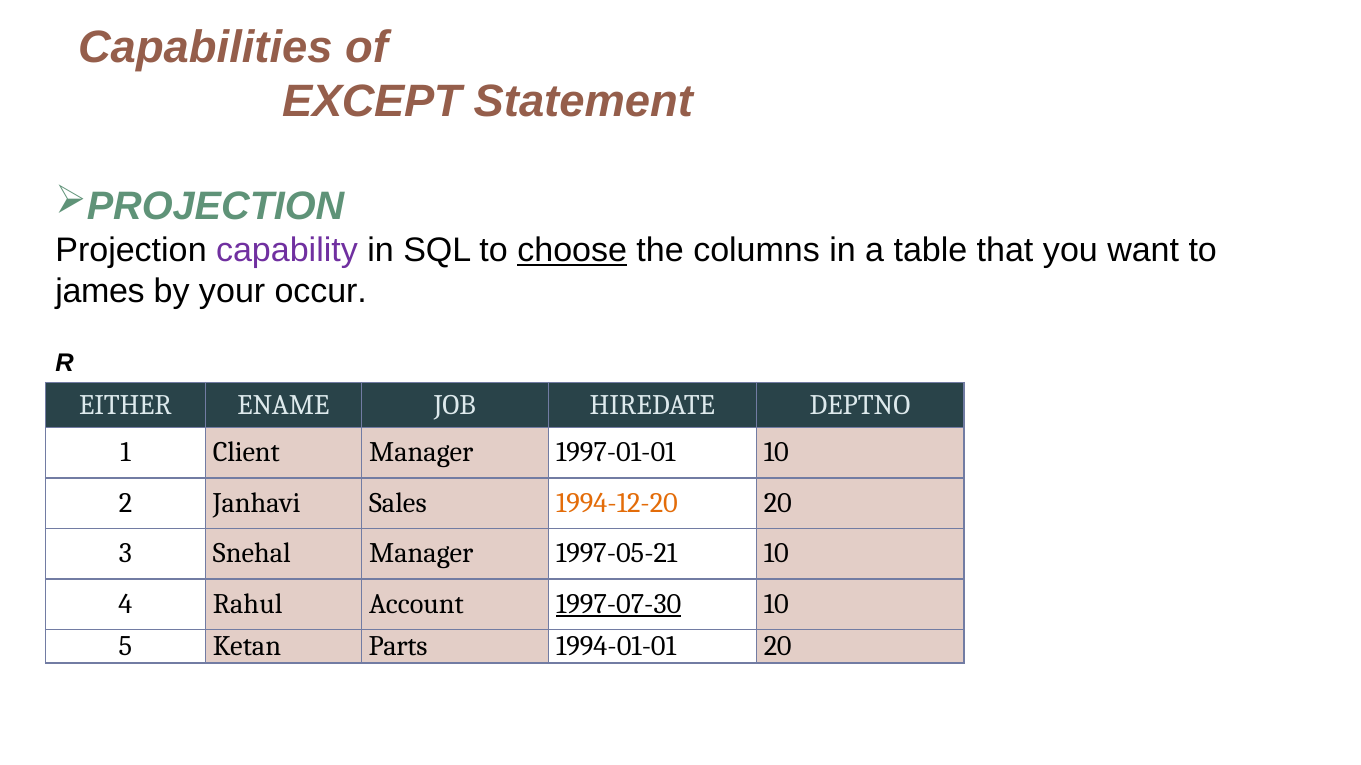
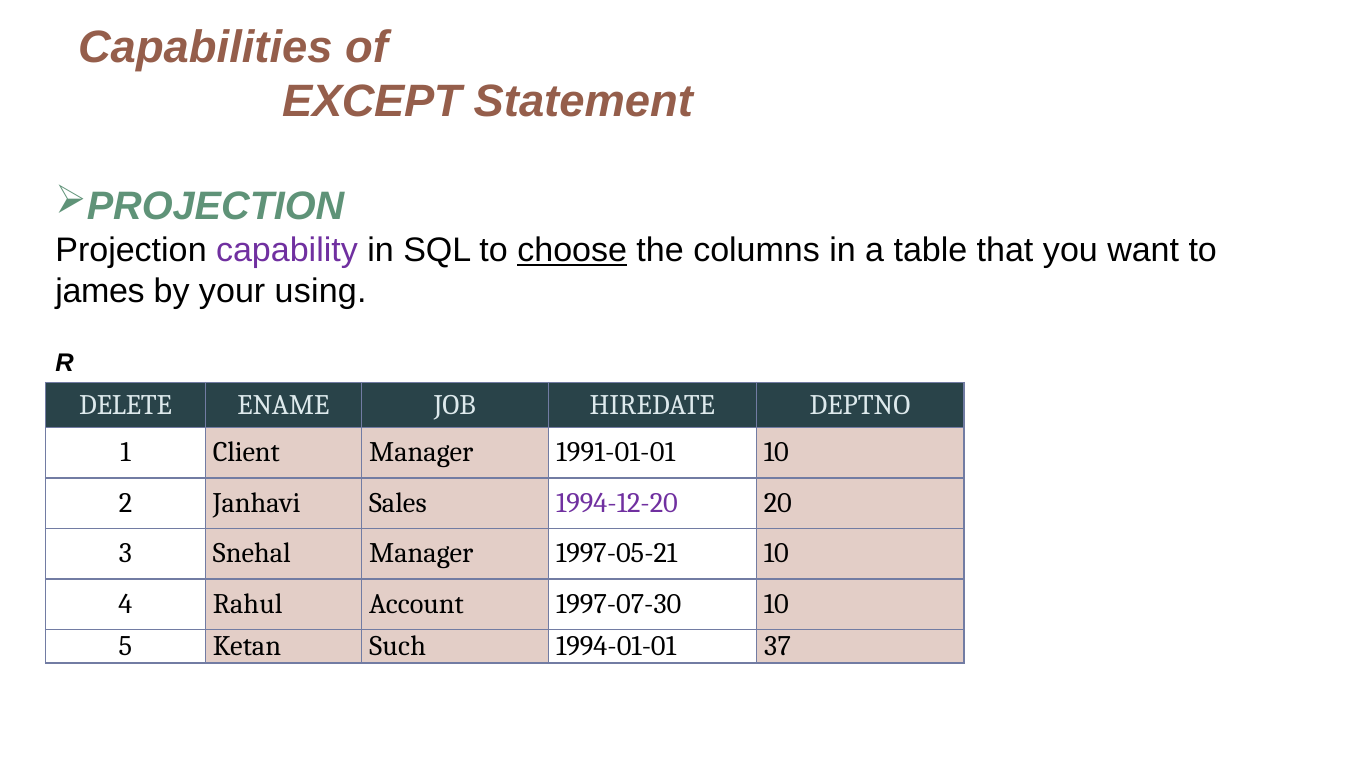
occur: occur -> using (321, 292)
EITHER: EITHER -> DELETE (126, 405)
1997-01-01: 1997-01-01 -> 1991-01-01 (616, 453)
1994-12-20 colour: orange -> purple (617, 503)
1997-07-30 underline: present -> none (619, 604)
Parts: Parts -> Such (398, 646)
1994-01-01 20: 20 -> 37 (777, 646)
